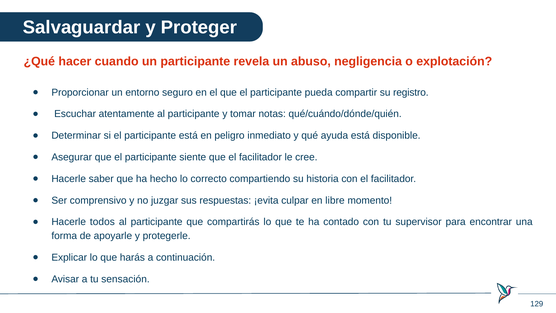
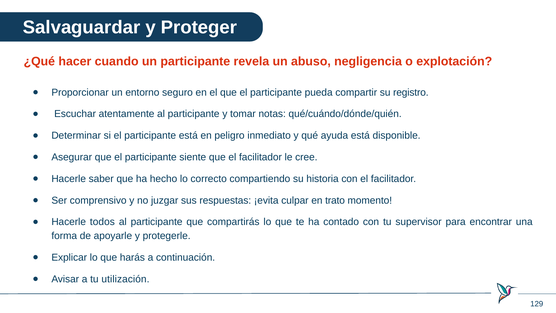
libre: libre -> trato (335, 200)
sensación: sensación -> utilización (125, 279)
